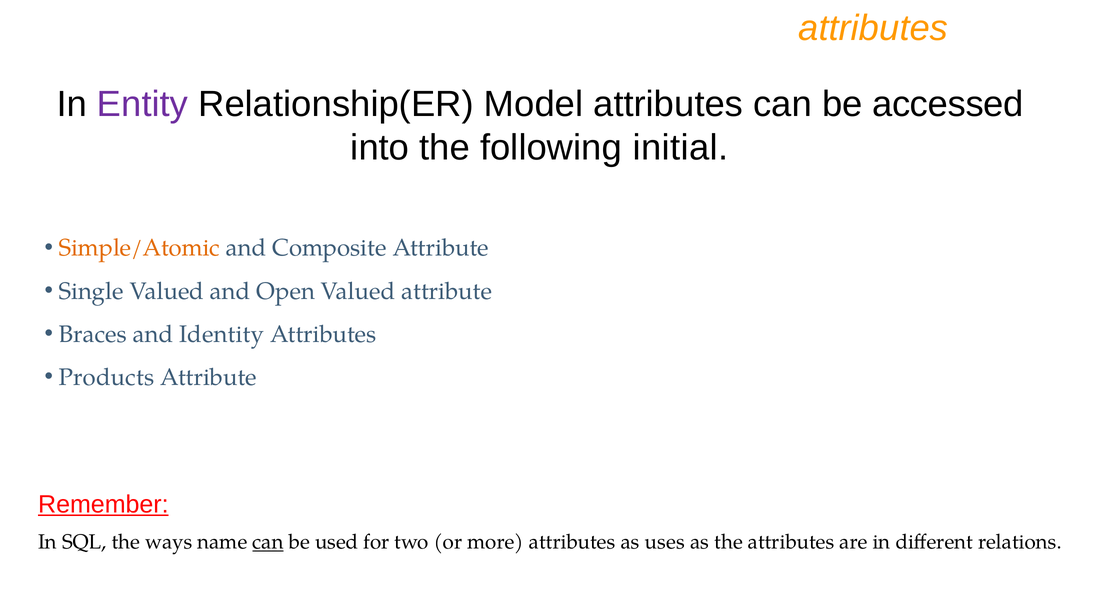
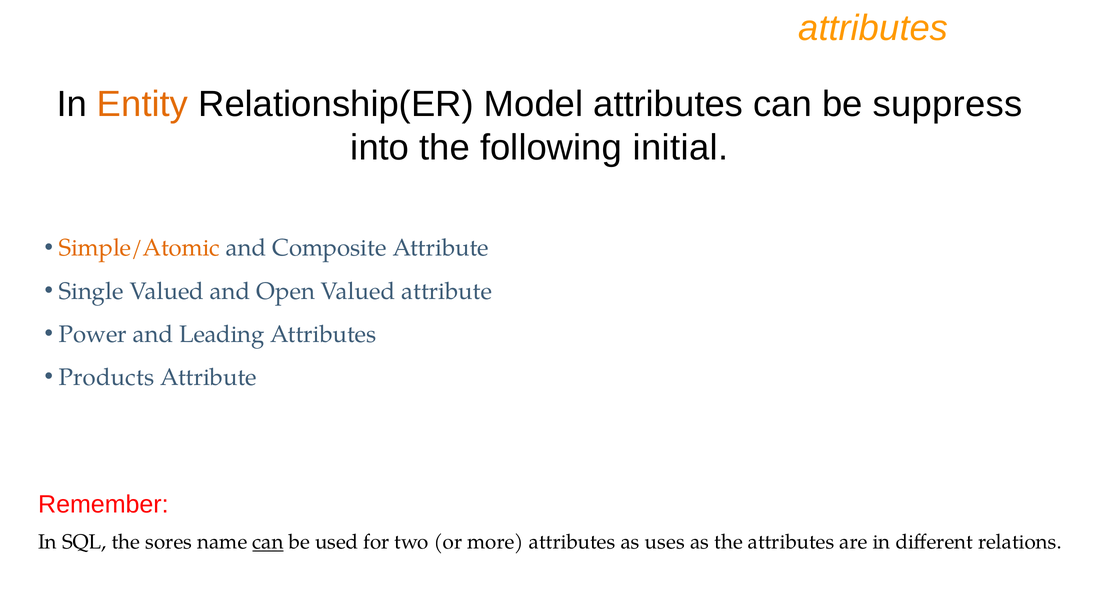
Entity colour: purple -> orange (143, 104)
accessed: accessed -> suppress (948, 104)
Braces: Braces -> Power (93, 334)
Identity: Identity -> Leading (222, 334)
Remember underline: present -> none (103, 504)
ways: ways -> sores (169, 542)
